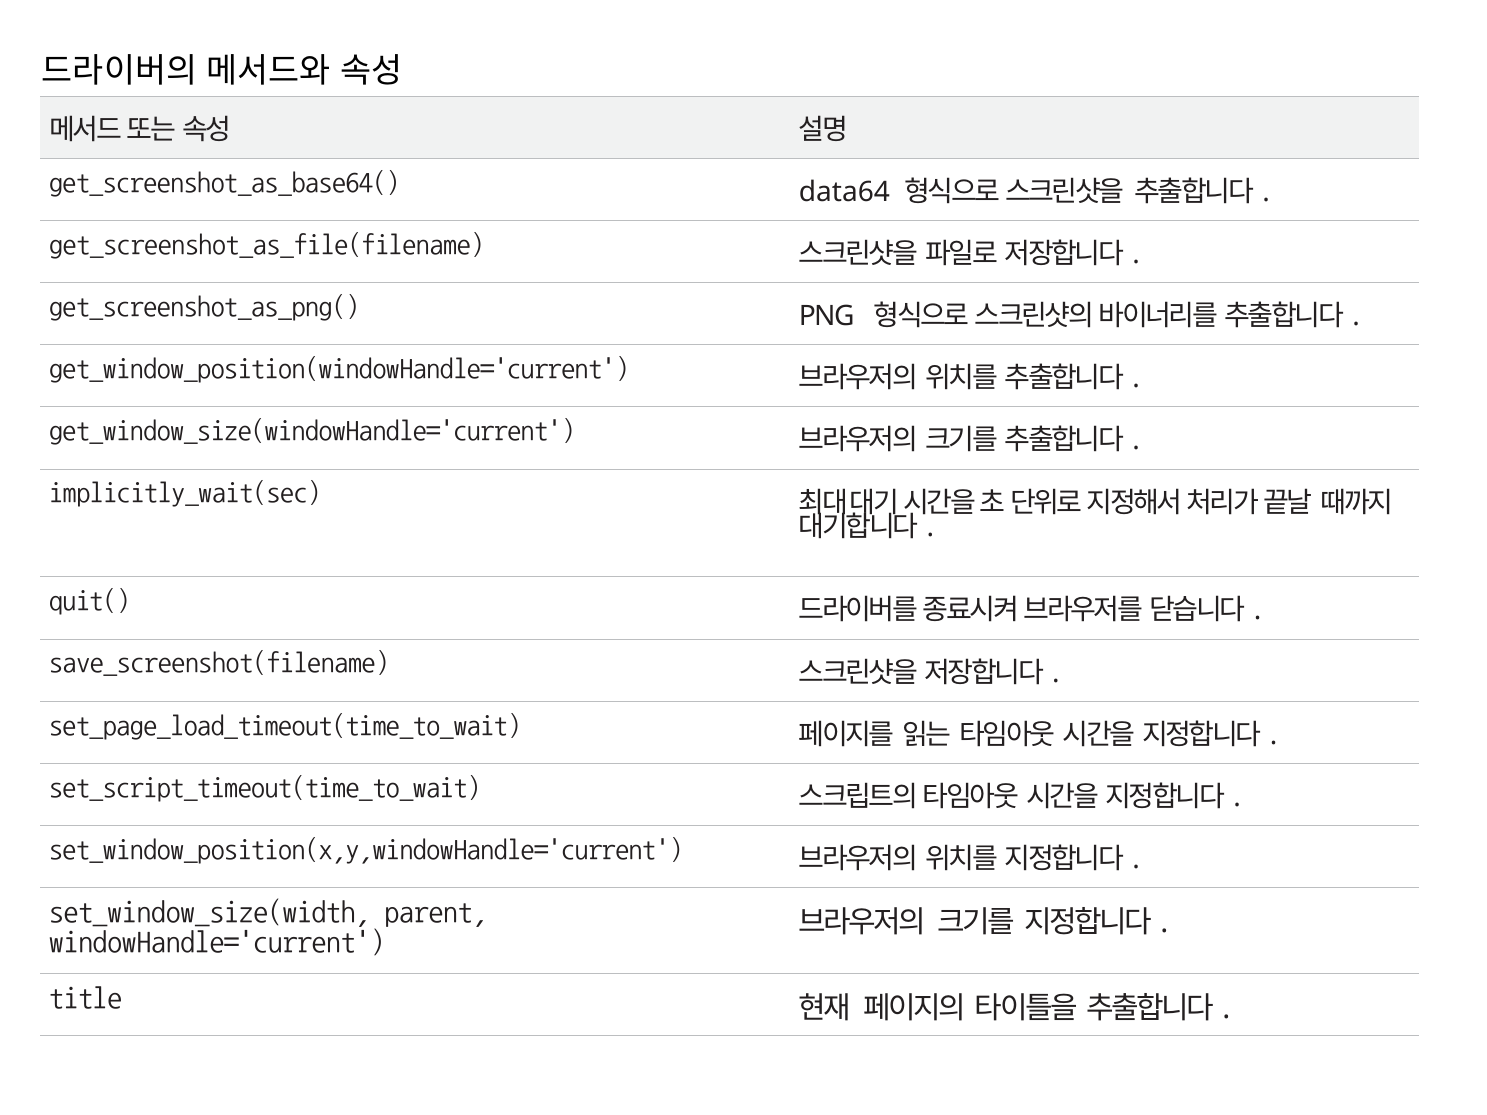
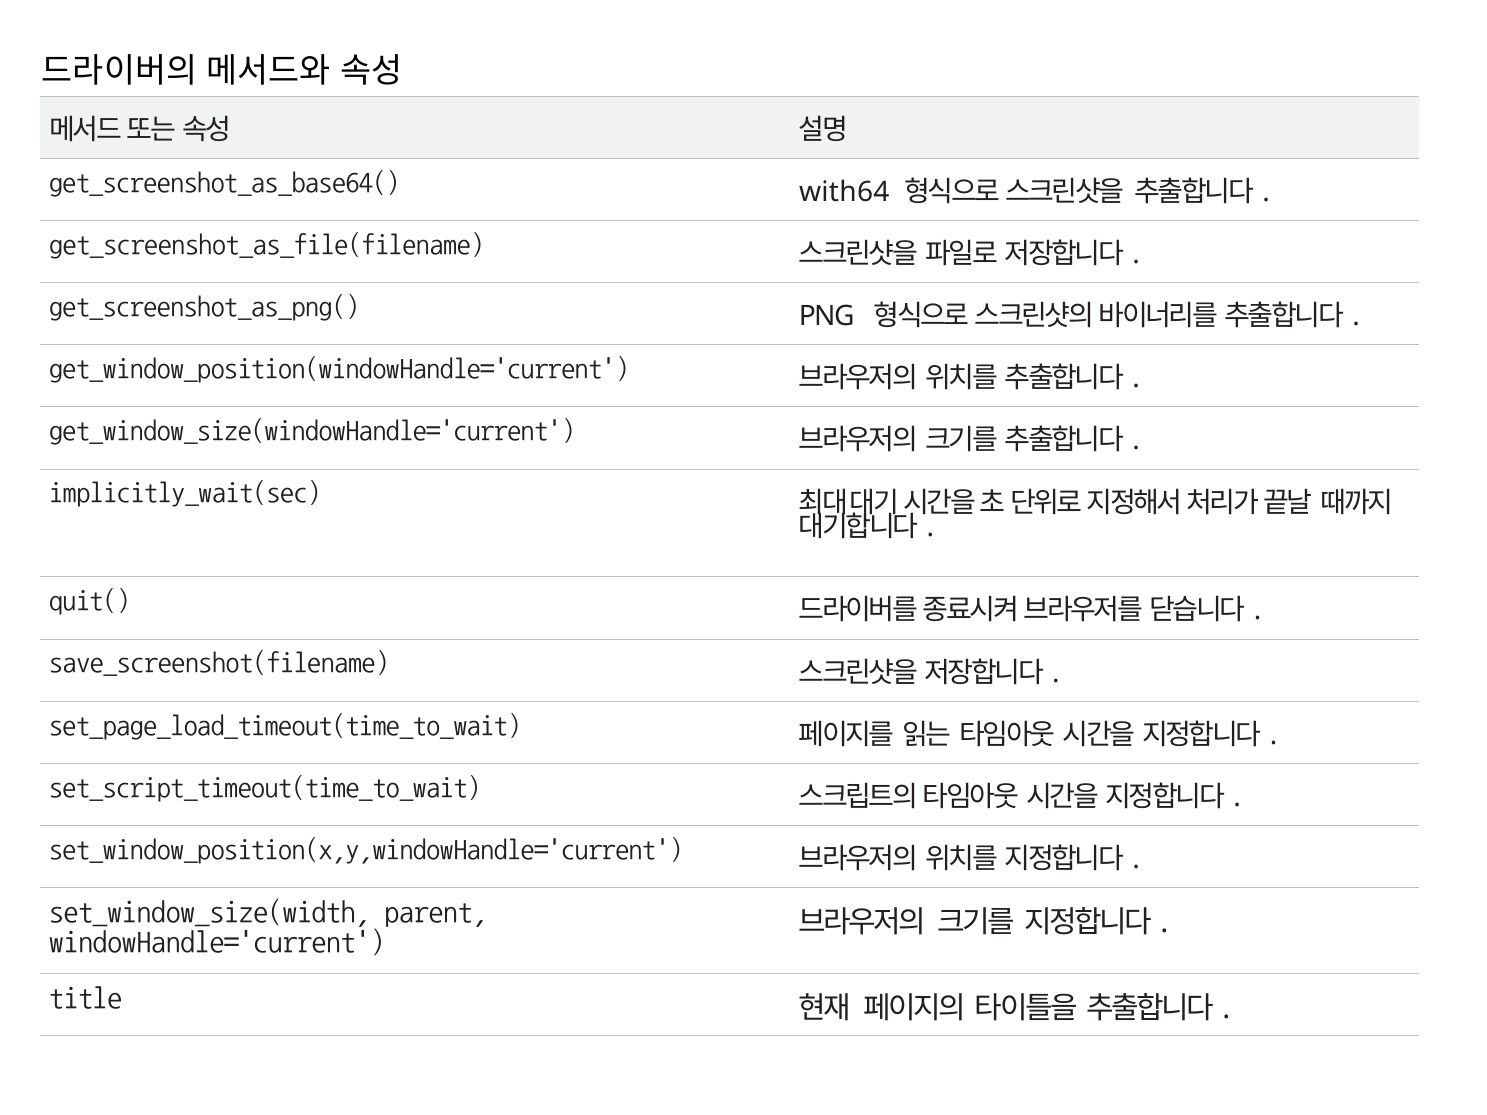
data64: data64 -> with64 (844, 192)
